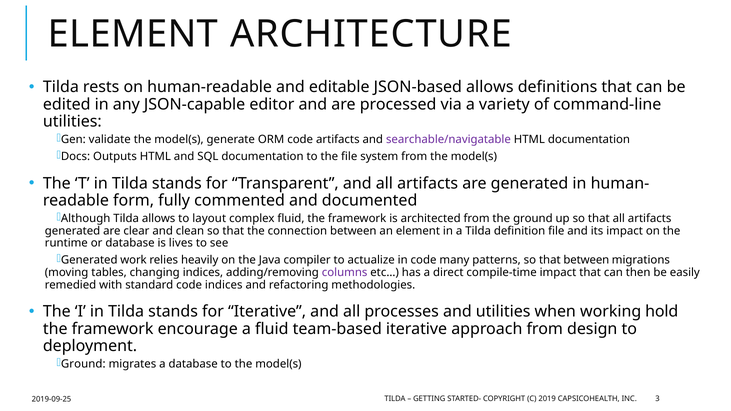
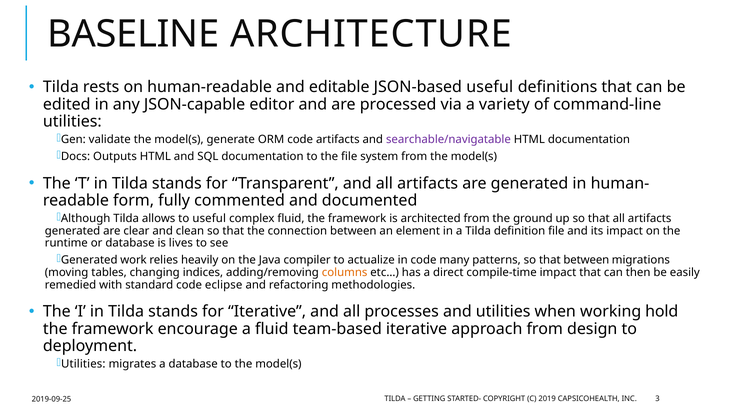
ELEMENT: ELEMENT -> BASELINE (133, 34)
JSON-based allows: allows -> useful (490, 87)
to layout: layout -> useful (209, 219)
columns colour: purple -> orange (345, 273)
code indices: indices -> eclipse (224, 285)
Ground: Ground -> Utilities (83, 364)
